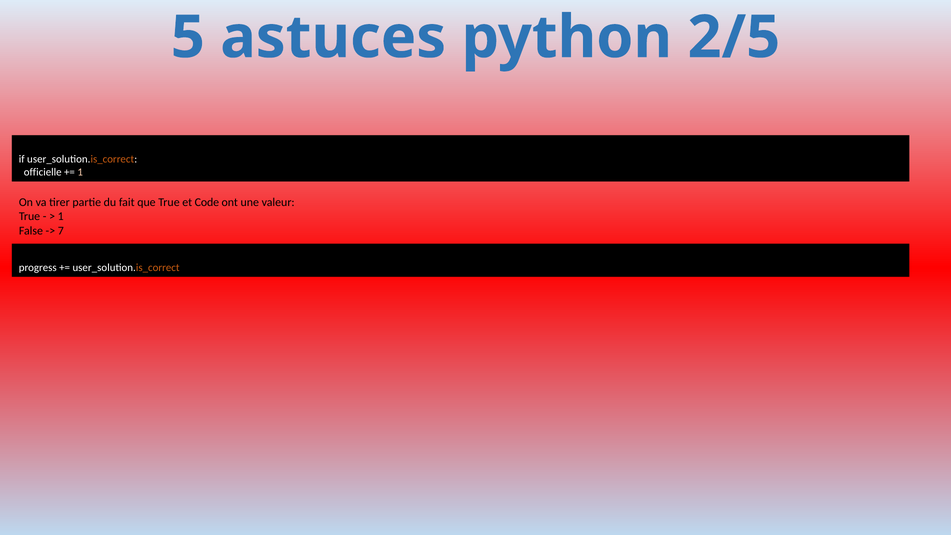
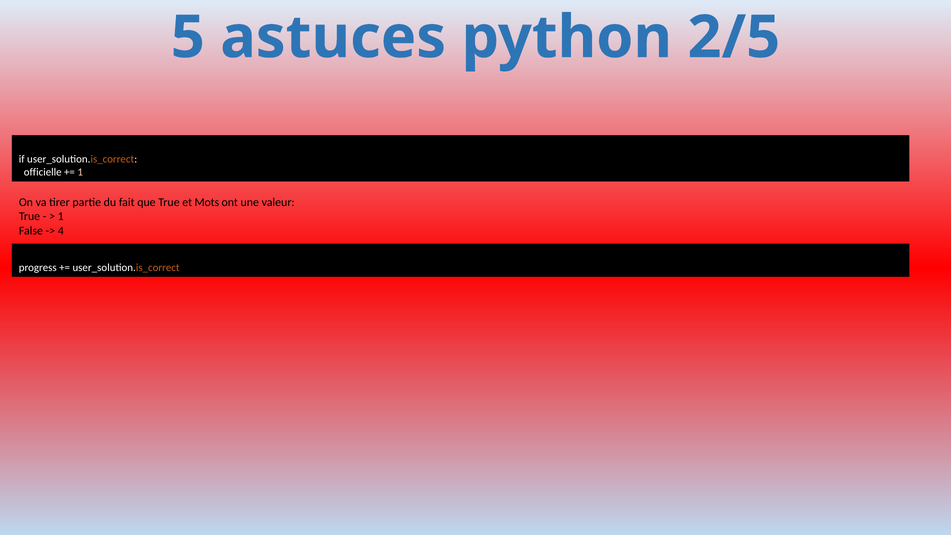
Code: Code -> Mots (207, 202)
7: 7 -> 4 (61, 231)
